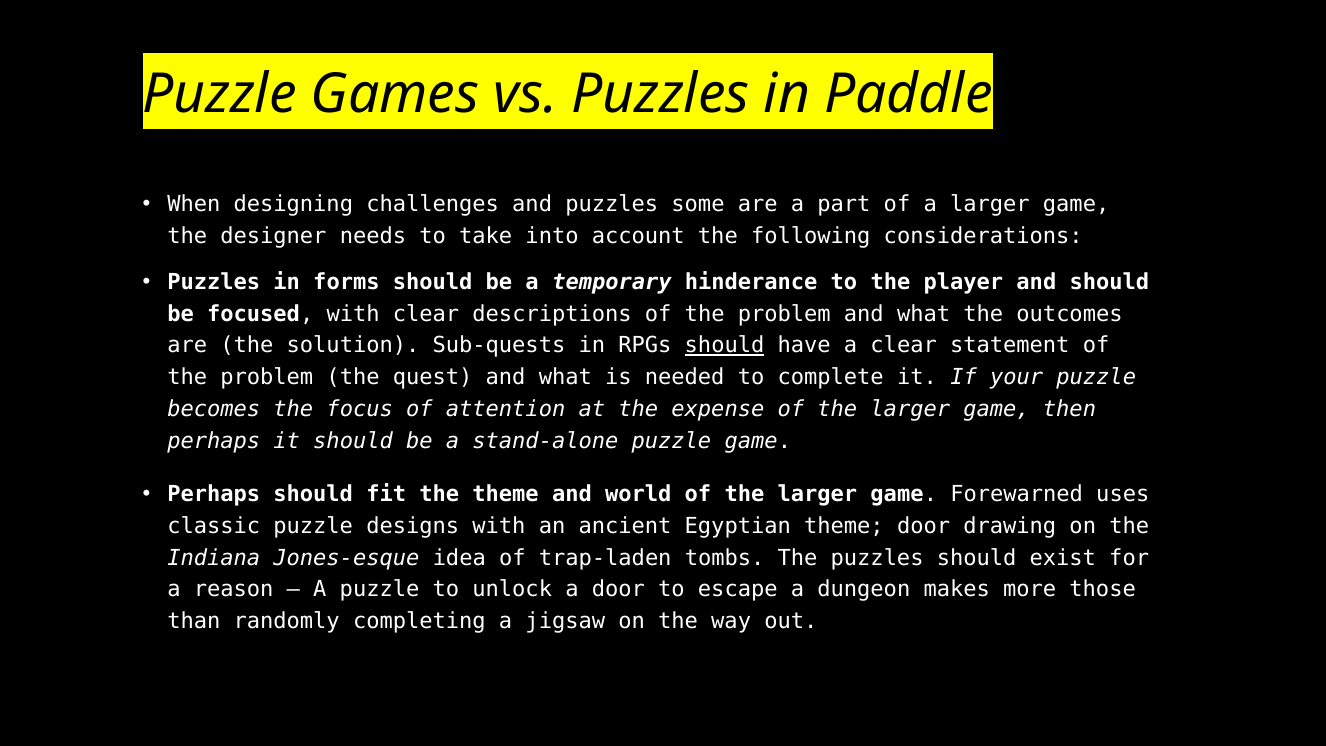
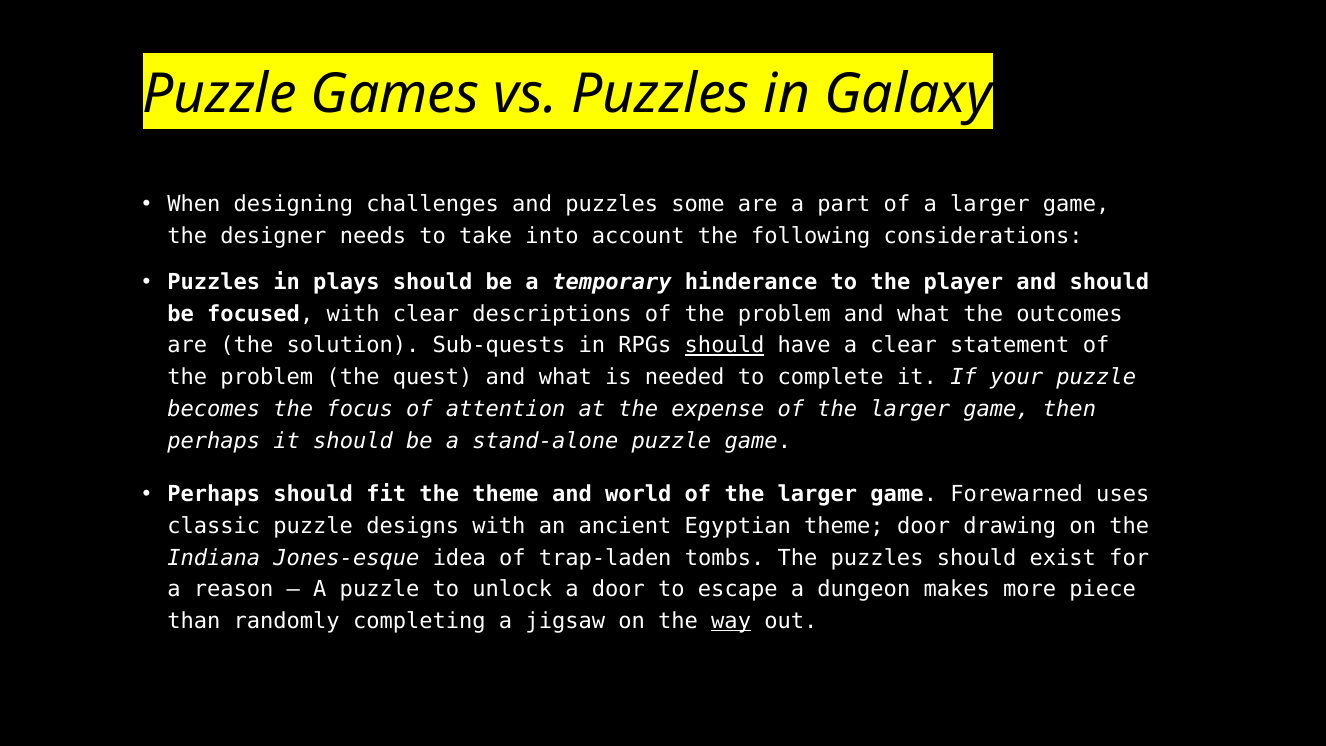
Paddle: Paddle -> Galaxy (908, 94)
forms: forms -> plays (346, 282)
those: those -> piece (1103, 589)
way underline: none -> present (731, 621)
